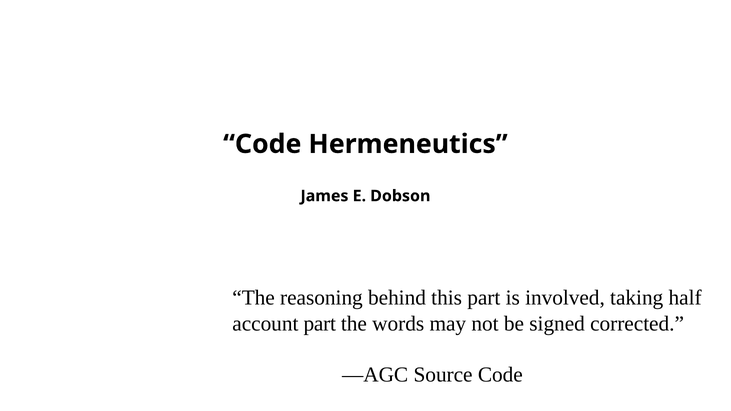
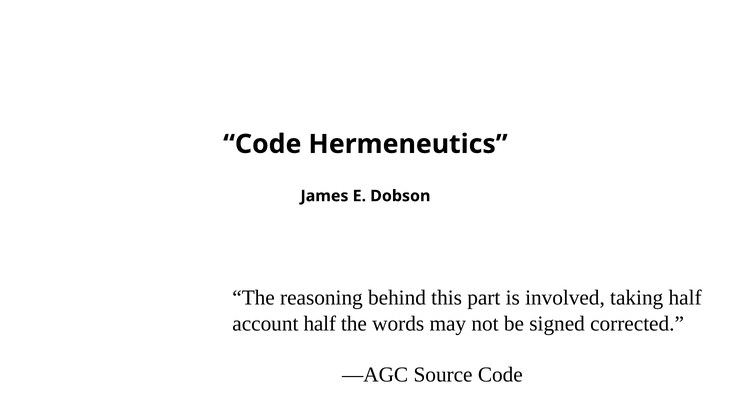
account part: part -> half (320, 324)
